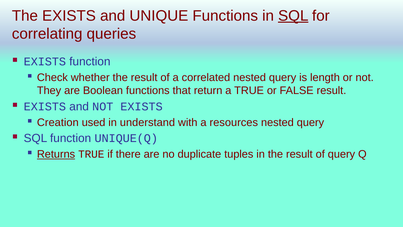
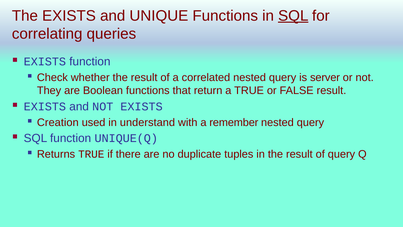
length: length -> server (325, 77)
resources: resources -> remember (234, 122)
Returns underline: present -> none (56, 154)
